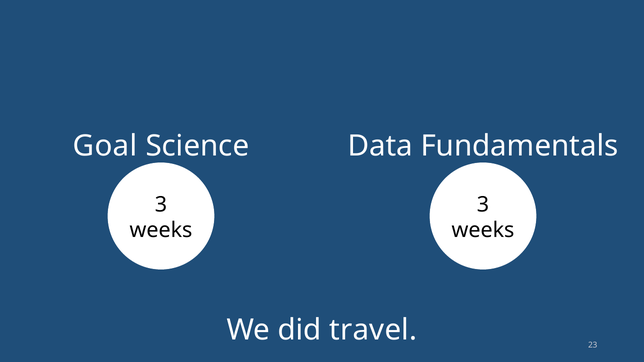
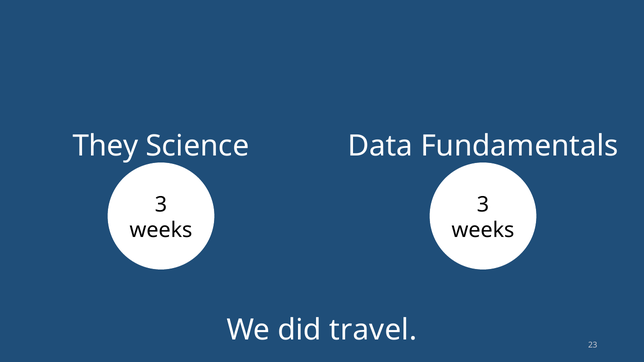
Goal: Goal -> They (105, 146)
